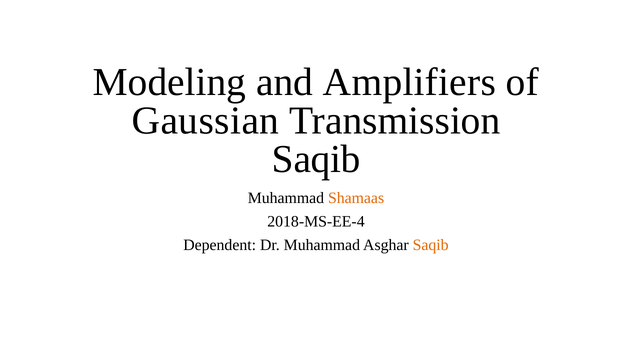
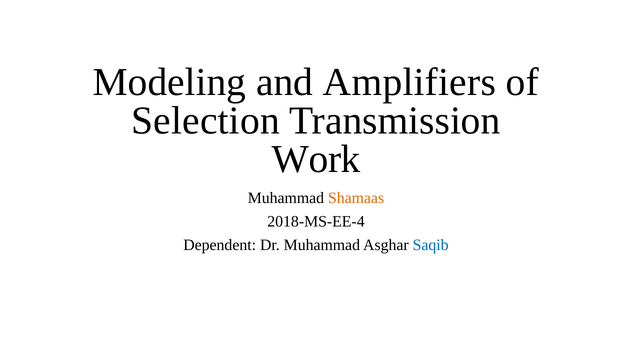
Gaussian: Gaussian -> Selection (205, 120)
Saqib: Saqib -> Work (316, 159)
Saqib colour: orange -> blue (431, 245)
